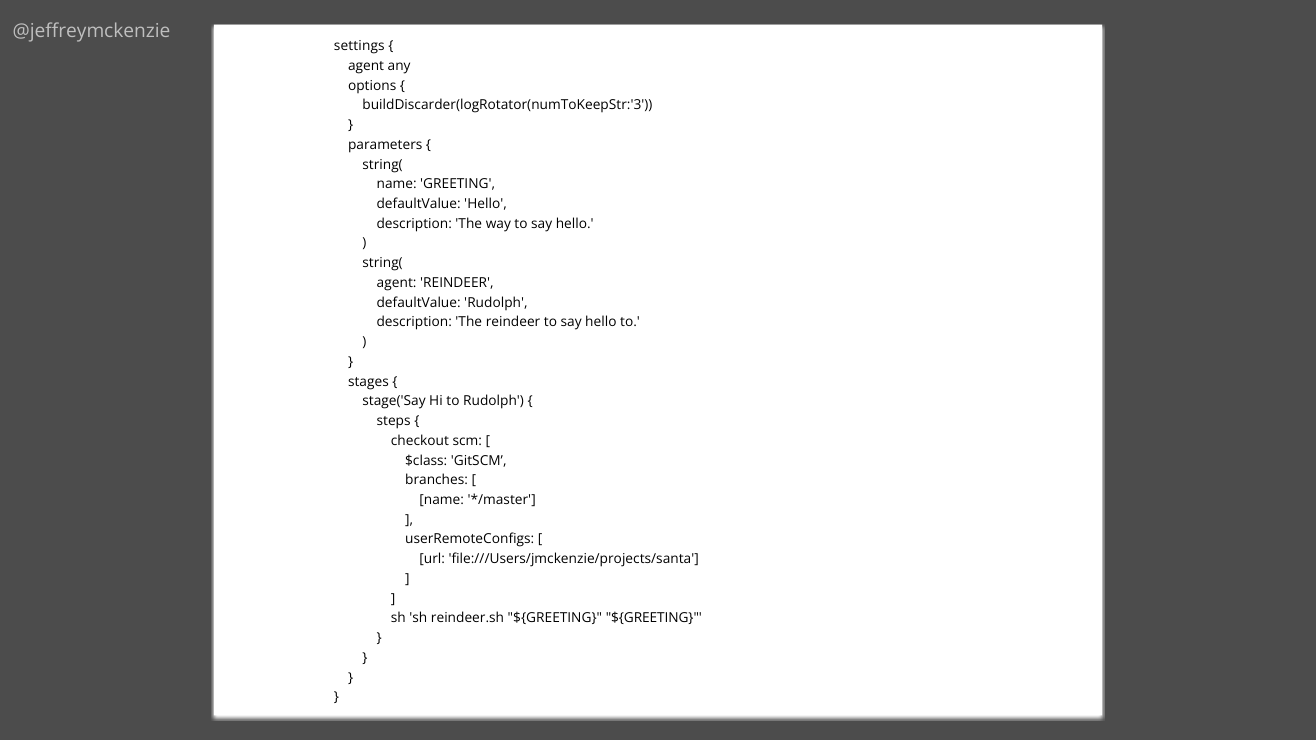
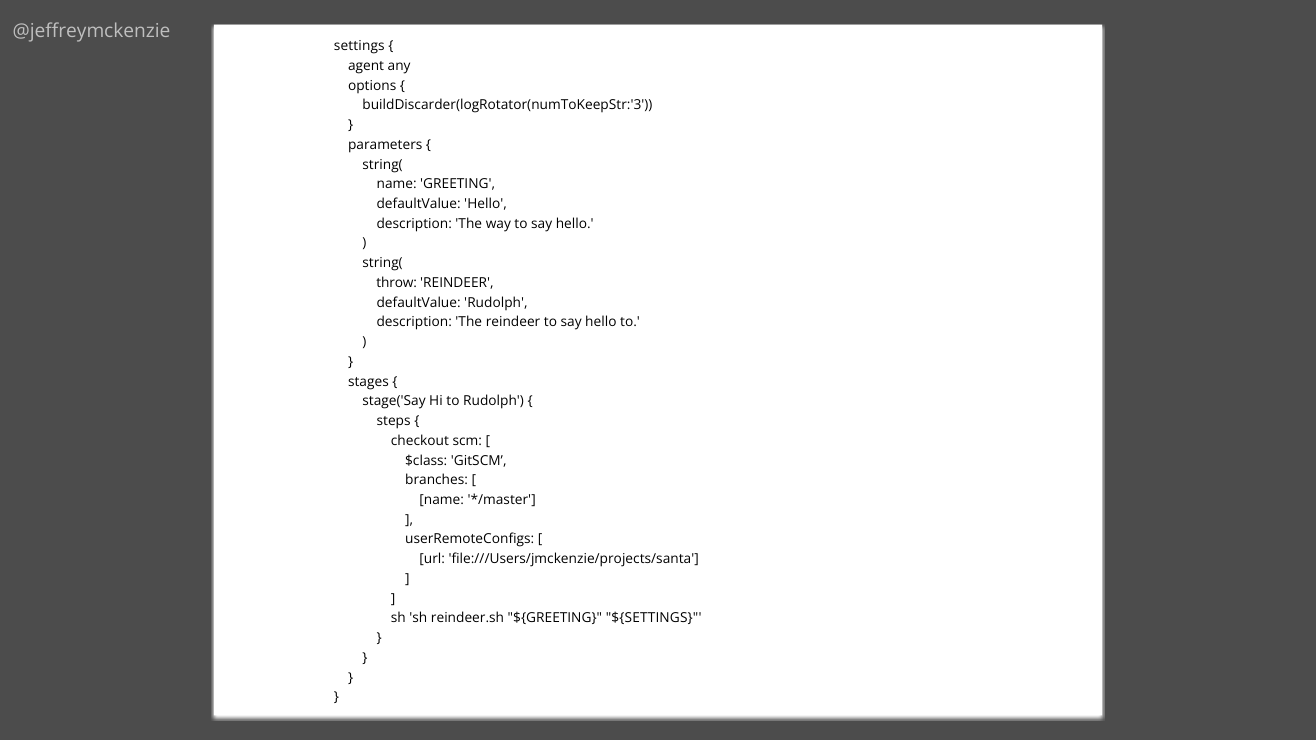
agent: agent -> throw (397, 283)
${GREETING ${GREETING: ${GREETING -> ${SETTINGS (654, 619)
